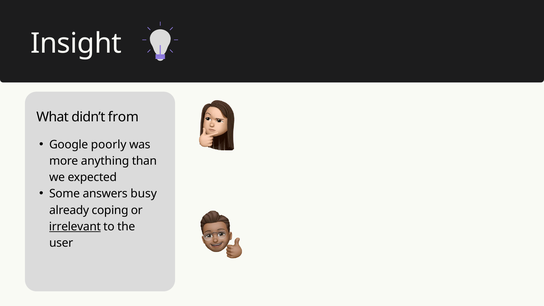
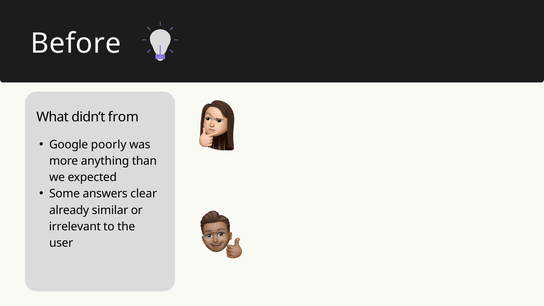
Insight: Insight -> Before (76, 43)
busy: busy -> clear (144, 194)
coping: coping -> similar (110, 210)
irrelevant underline: present -> none (75, 227)
